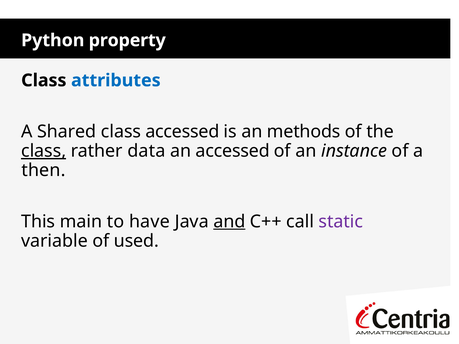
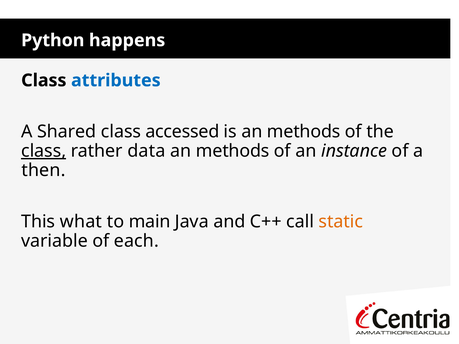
property: property -> happens (127, 40)
accessed: accessed -> methods (233, 151)
main: main -> what (81, 222)
have: have -> main (150, 222)
and underline: present -> none (229, 222)
static colour: purple -> orange (341, 222)
used: used -> each (136, 241)
